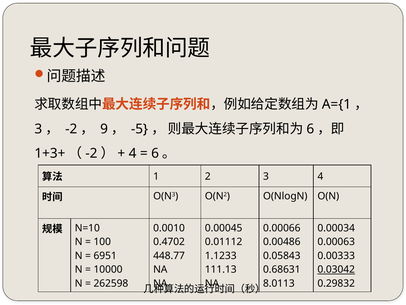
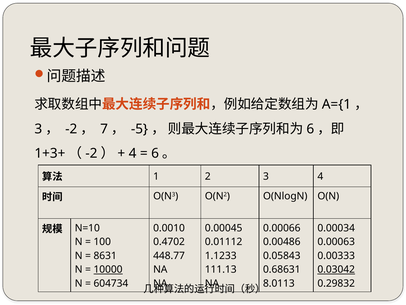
9: 9 -> 7 (104, 129)
6951: 6951 -> 8631 (105, 255)
10000 underline: none -> present (108, 269)
262598: 262598 -> 604734 (111, 283)
